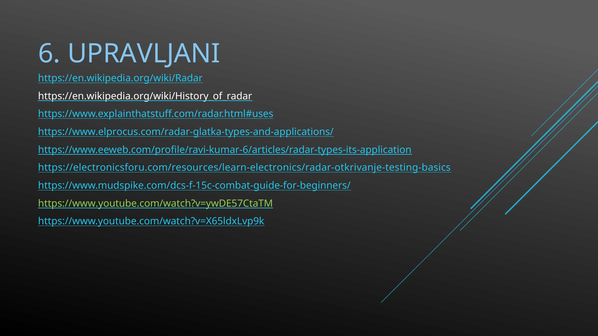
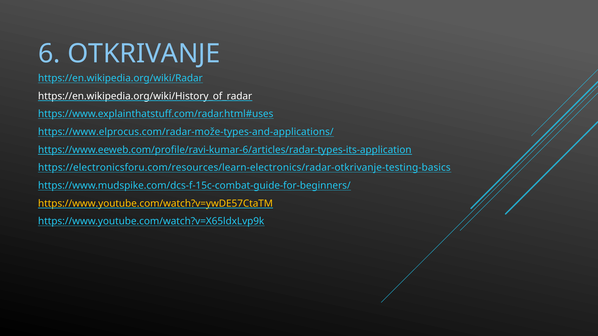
UPRAVLJANI: UPRAVLJANI -> OTKRIVANJE (144, 54)
https://www.elprocus.com/radar-glatka-types-and-applications/: https://www.elprocus.com/radar-glatka-types-and-applications/ -> https://www.elprocus.com/radar-može-types-and-applications/ (186, 132)
https://www.youtube.com/watch?v=ywDE57CtaTM colour: light green -> yellow (155, 204)
